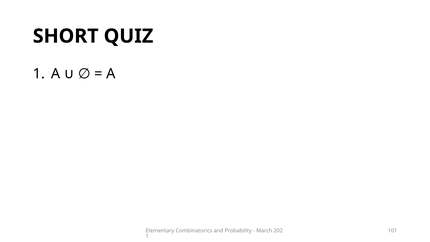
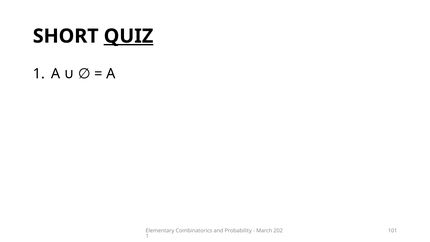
QUIZ underline: none -> present (129, 36)
